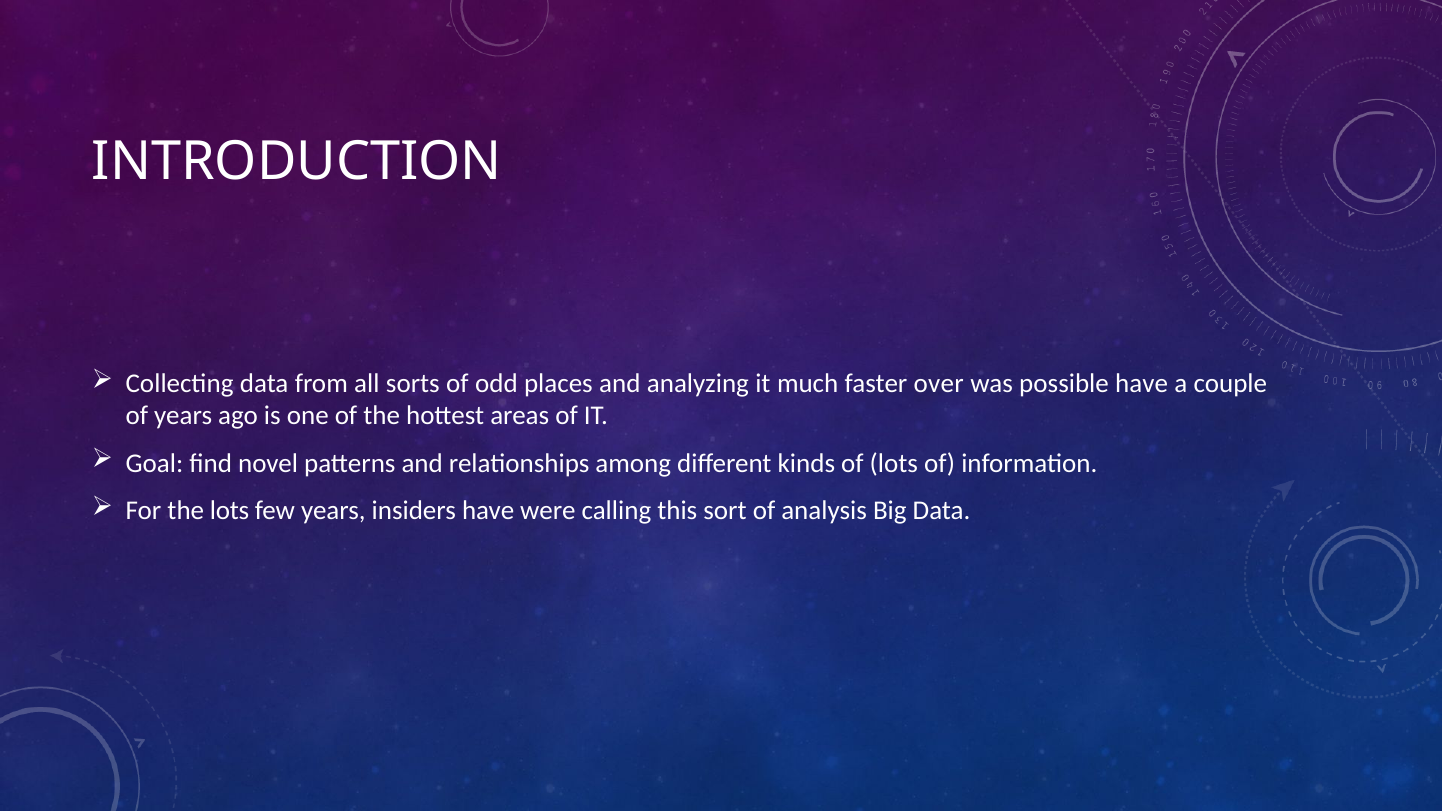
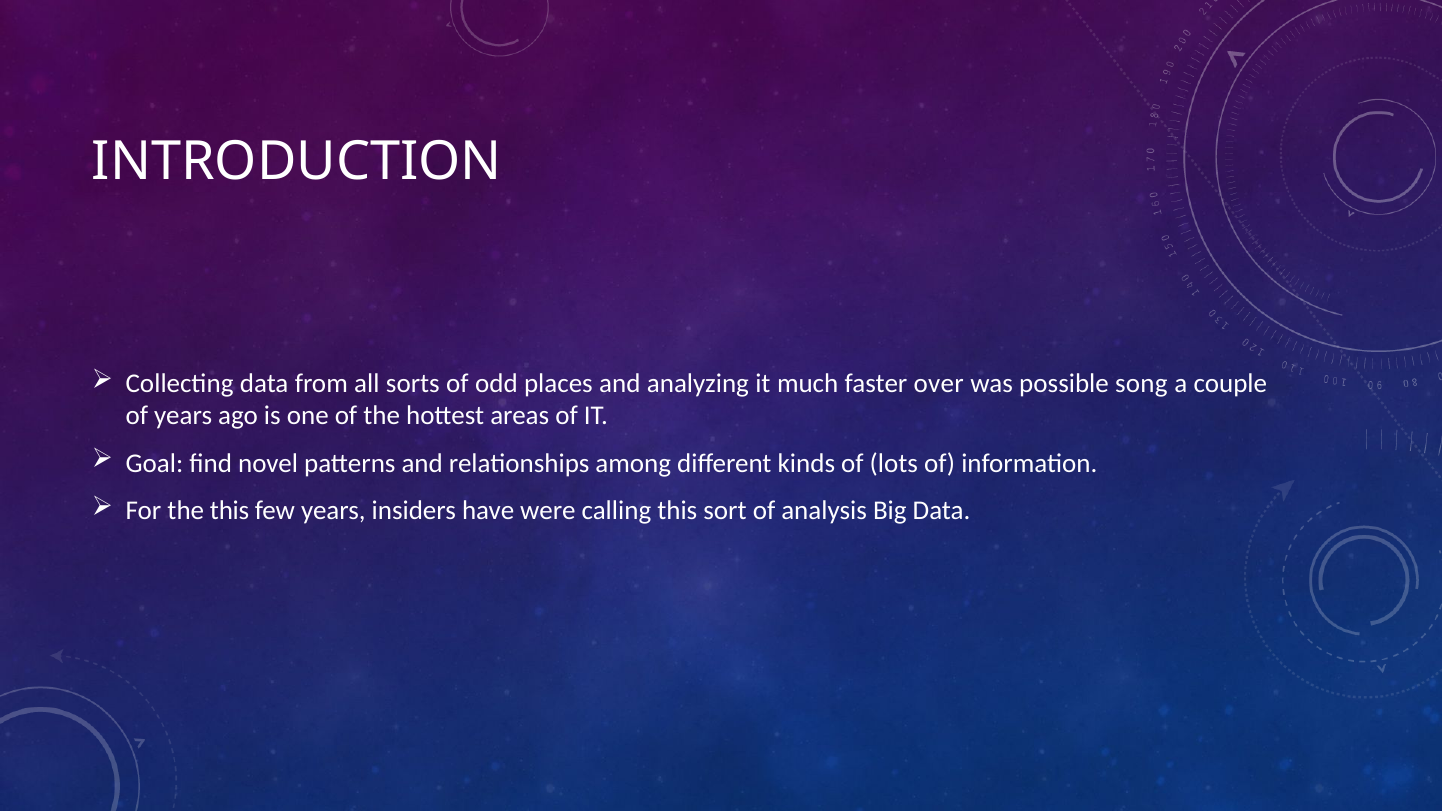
possible have: have -> song (1141, 384)
the lots: lots -> this (230, 511)
